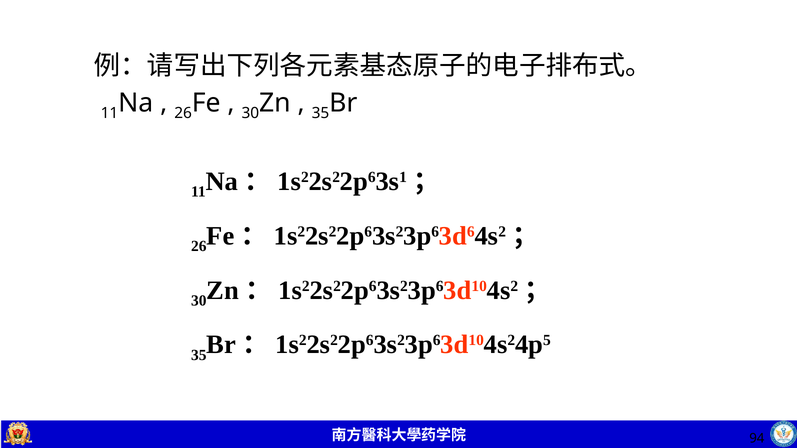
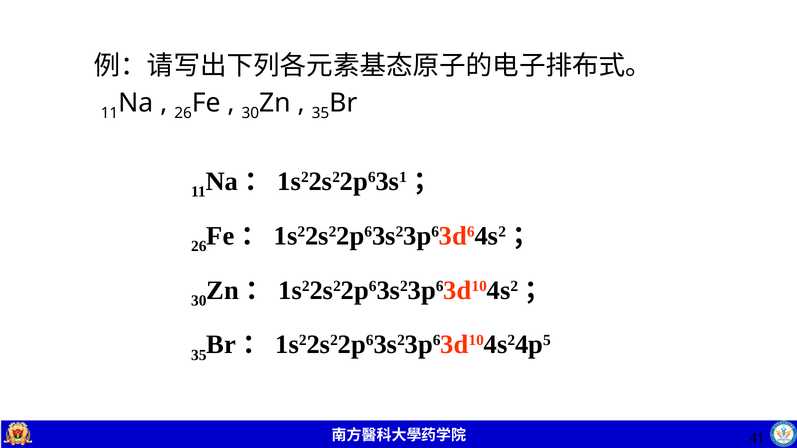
94: 94 -> 41 (757, 439)
